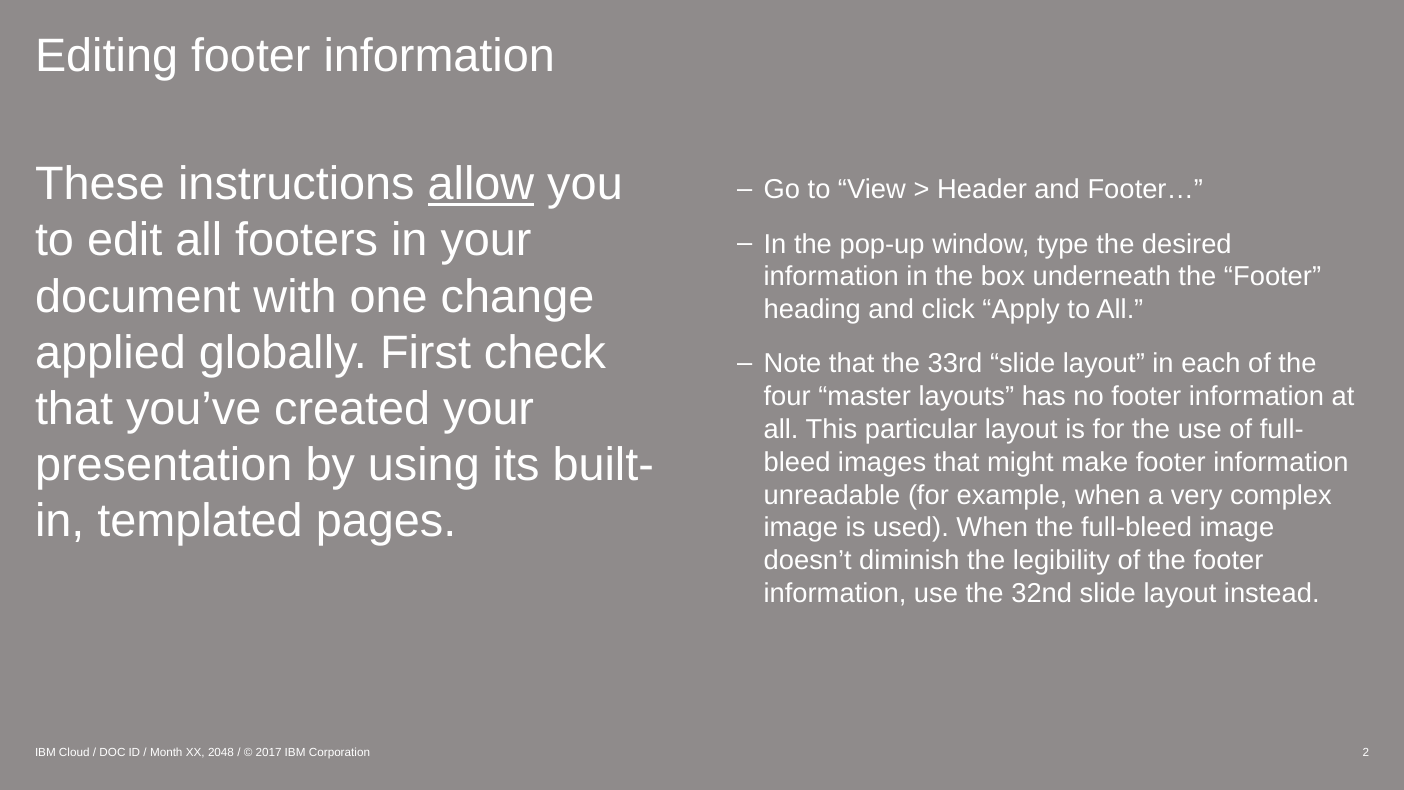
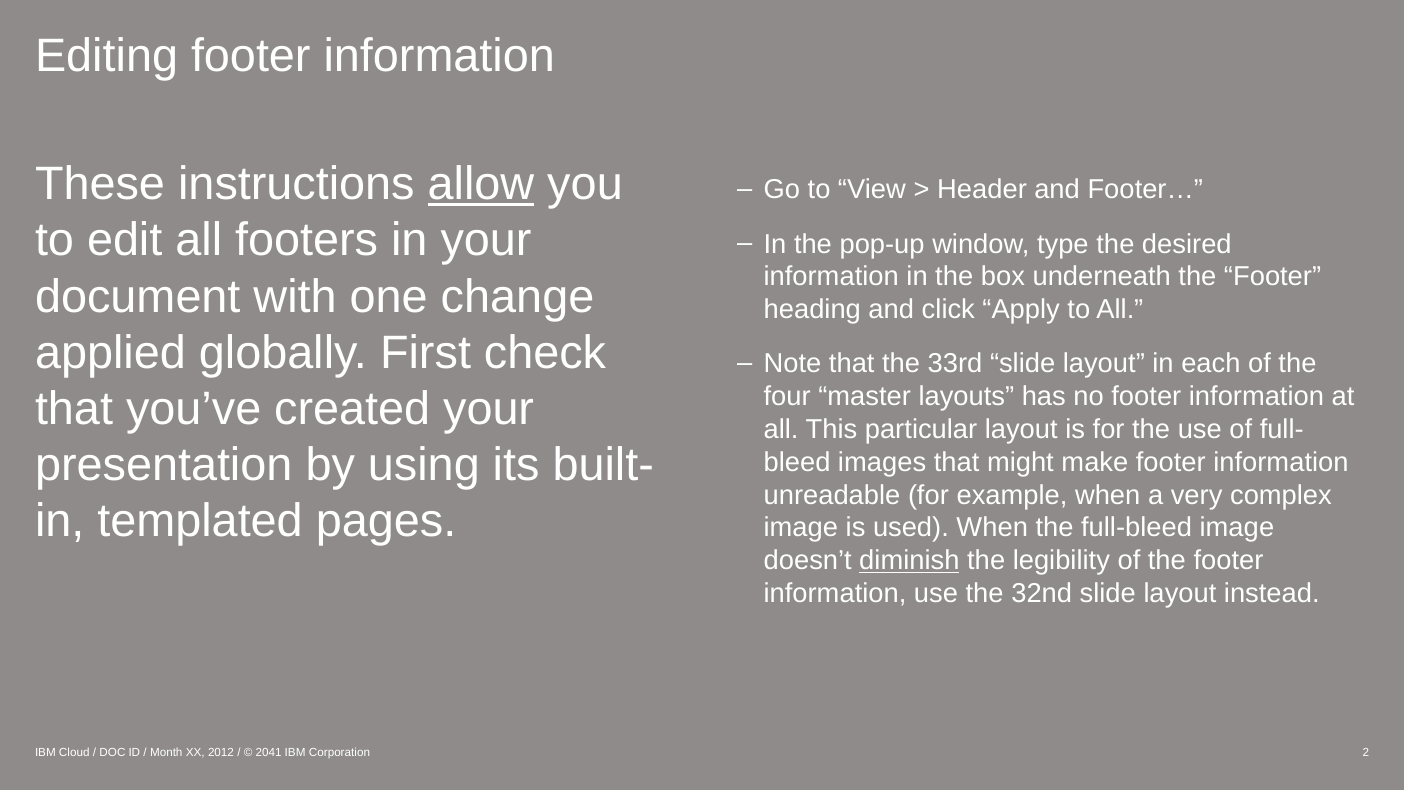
diminish underline: none -> present (909, 560)
2048: 2048 -> 2012 (221, 752)
2017: 2017 -> 2041 (269, 752)
